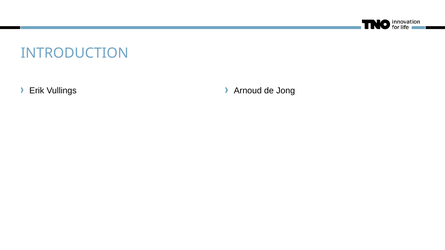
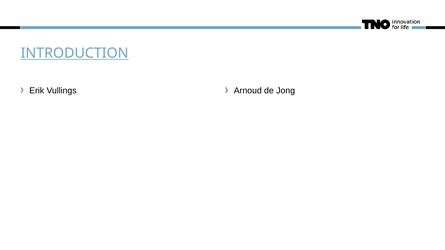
INTRODUCTION underline: none -> present (75, 53)
